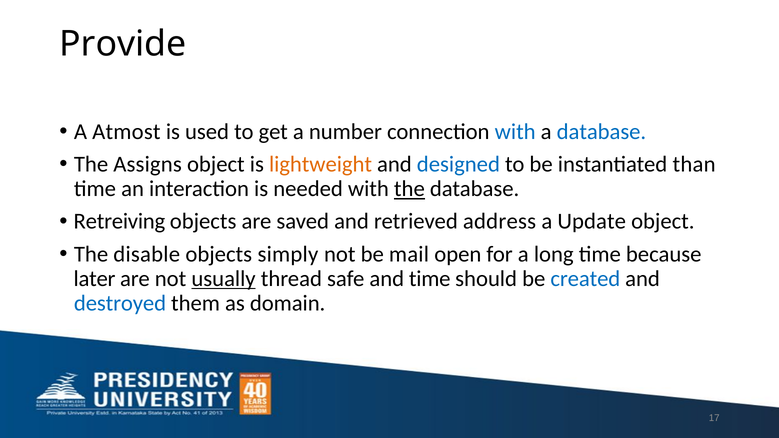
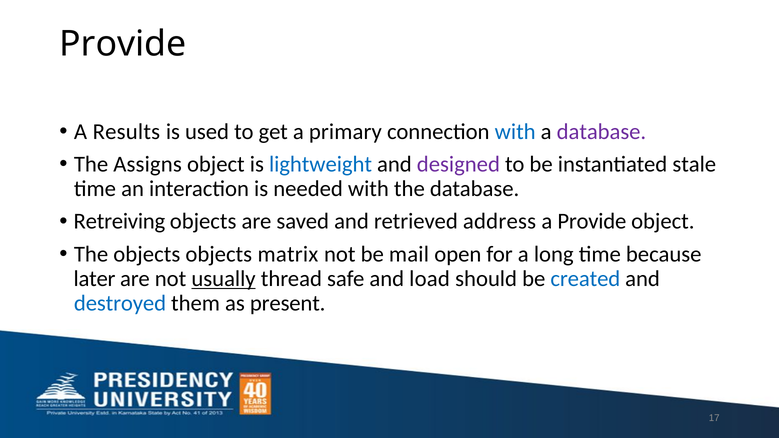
Atmost: Atmost -> Results (126, 132)
number: number -> primary (345, 132)
database colour: blue -> purple (601, 132)
lightweight colour: orange -> blue (321, 164)
designed colour: blue -> purple (458, 164)
than: than -> stale (694, 164)
the underline: present -> none (409, 189)
a Update: Update -> Provide (592, 222)
The disable: disable -> objects (147, 254)
simply: simply -> matrix (288, 254)
and time: time -> load (430, 279)
domain: domain -> present (288, 303)
